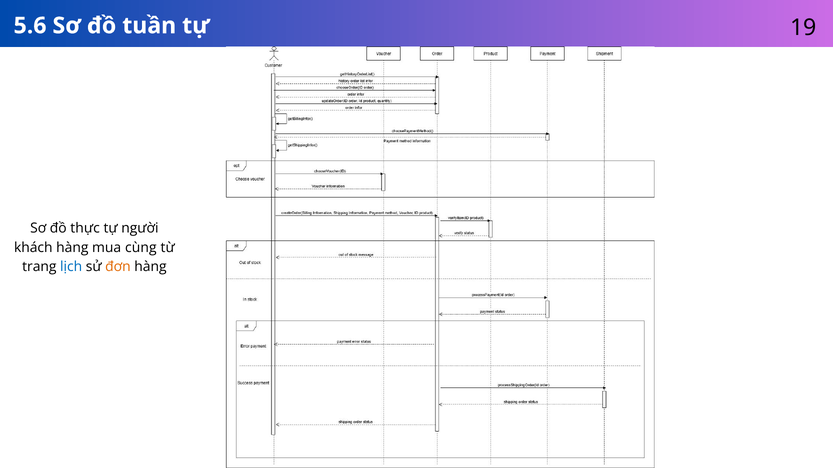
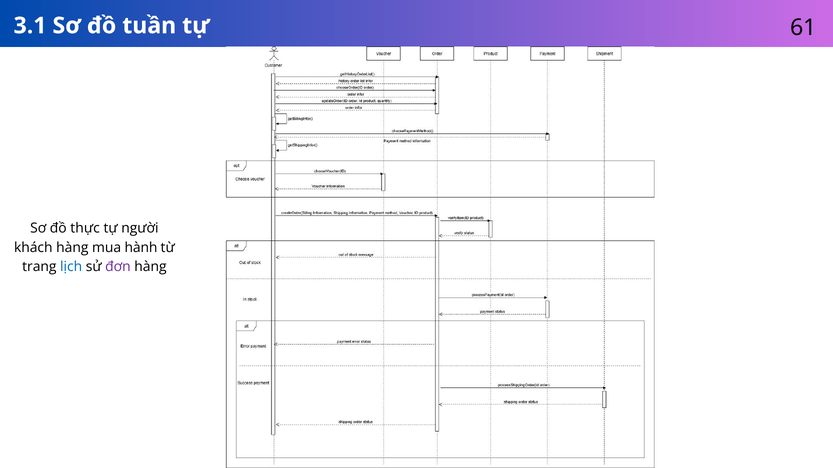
5.6: 5.6 -> 3.1 (30, 26)
19: 19 -> 61 (803, 28)
cùng: cùng -> hành (141, 248)
đơn colour: orange -> purple (118, 267)
